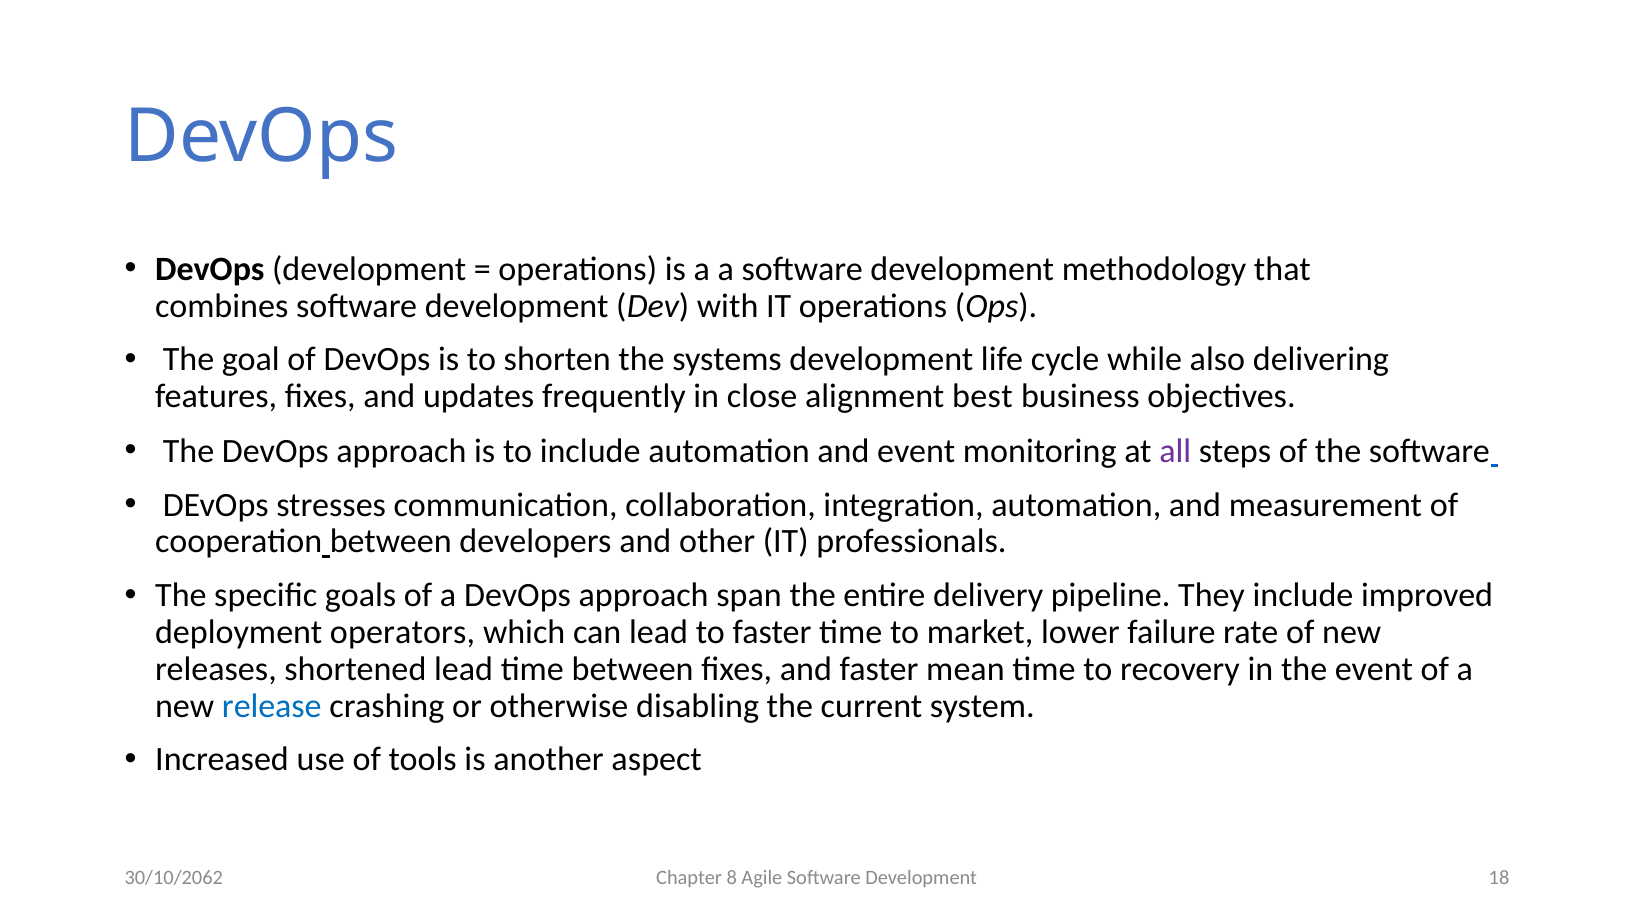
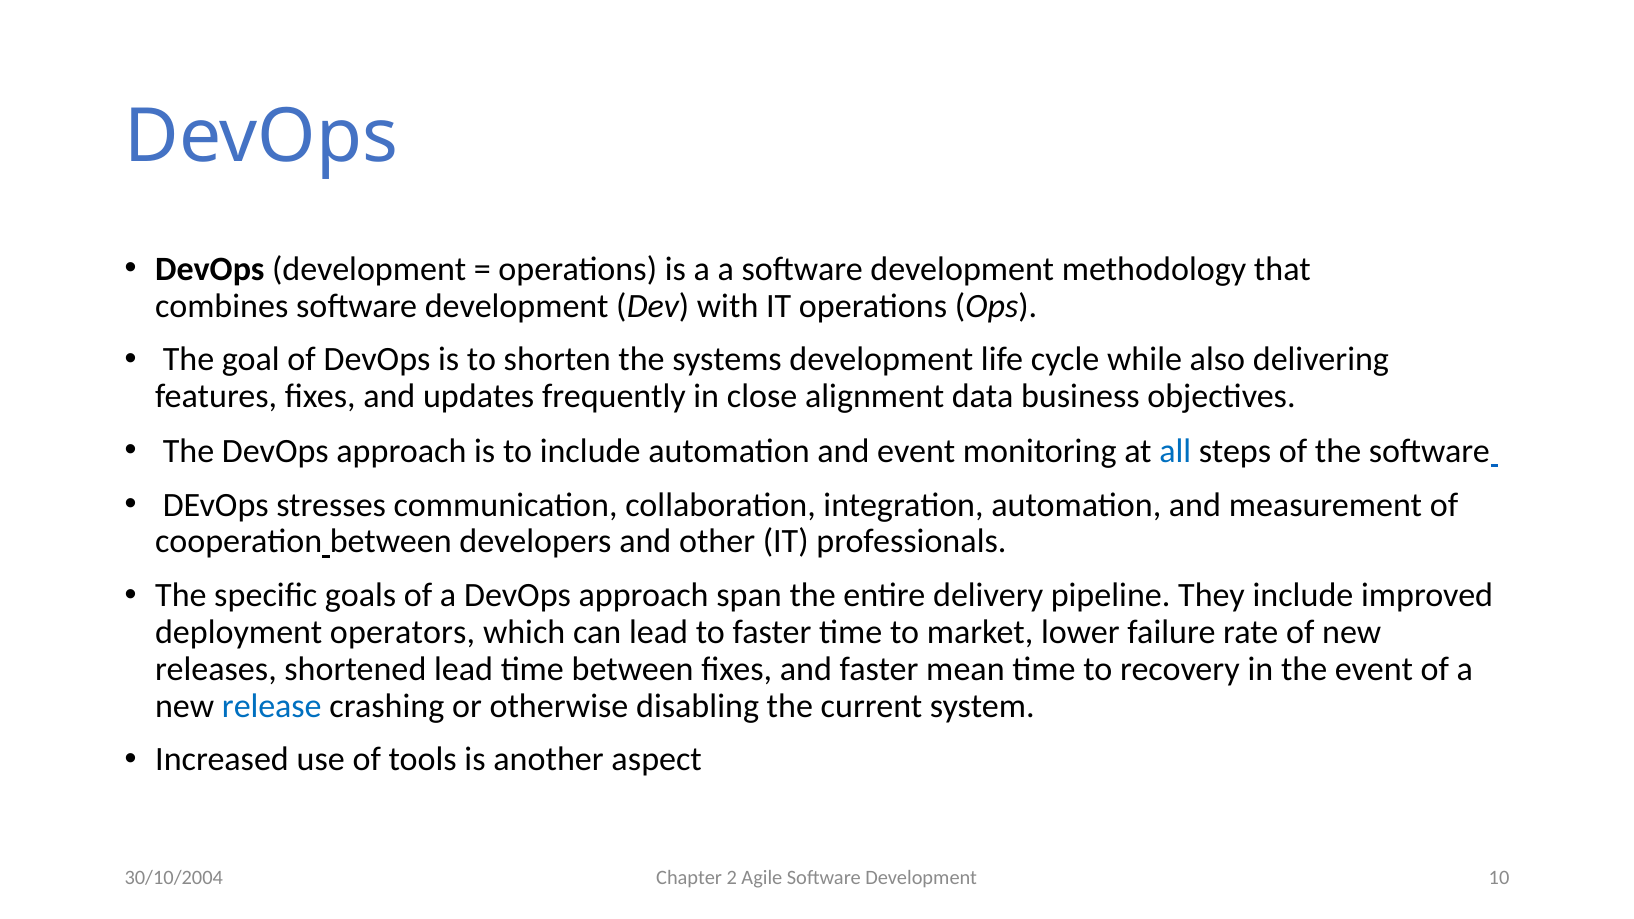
best: best -> data (983, 396)
all colour: purple -> blue (1175, 451)
30/10/2062: 30/10/2062 -> 30/10/2004 (174, 878)
8: 8 -> 2 (732, 878)
18: 18 -> 10 (1499, 878)
